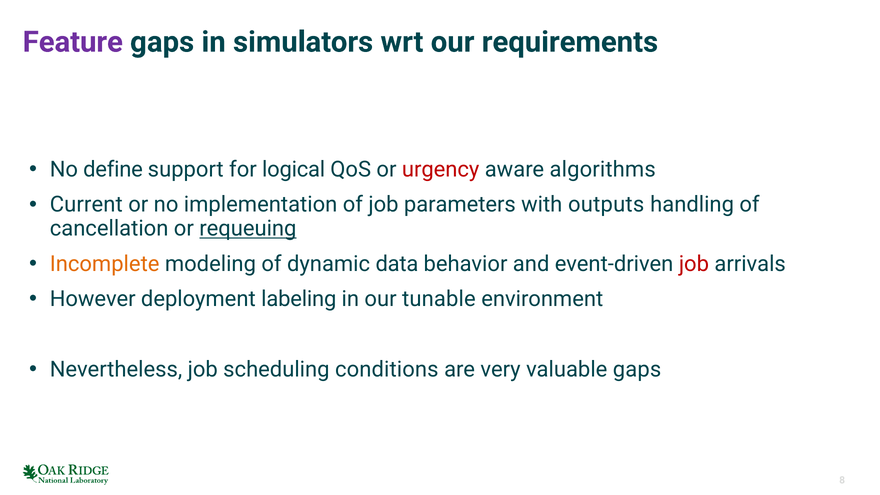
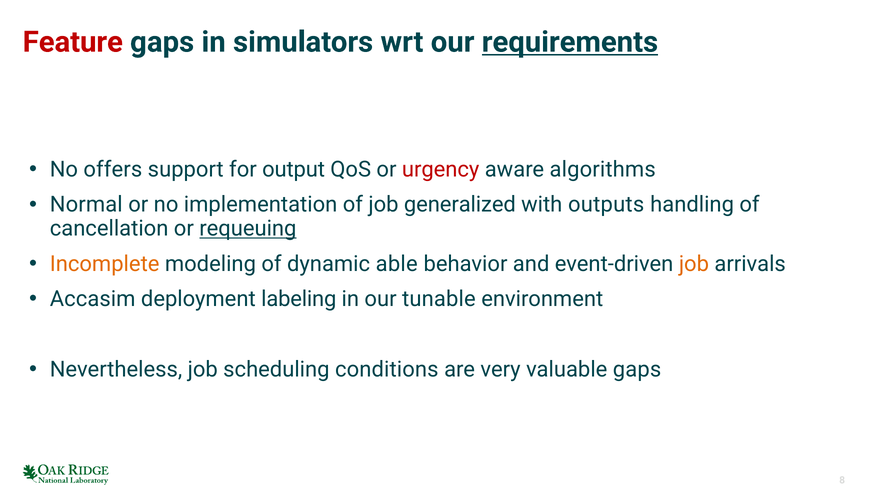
Feature colour: purple -> red (73, 42)
requirements underline: none -> present (570, 42)
define: define -> offers (113, 169)
logical: logical -> output (294, 169)
Current: Current -> Normal (86, 205)
parameters: parameters -> generalized (460, 205)
data: data -> able (397, 264)
job colour: red -> orange (694, 264)
However: However -> Accasim (93, 299)
